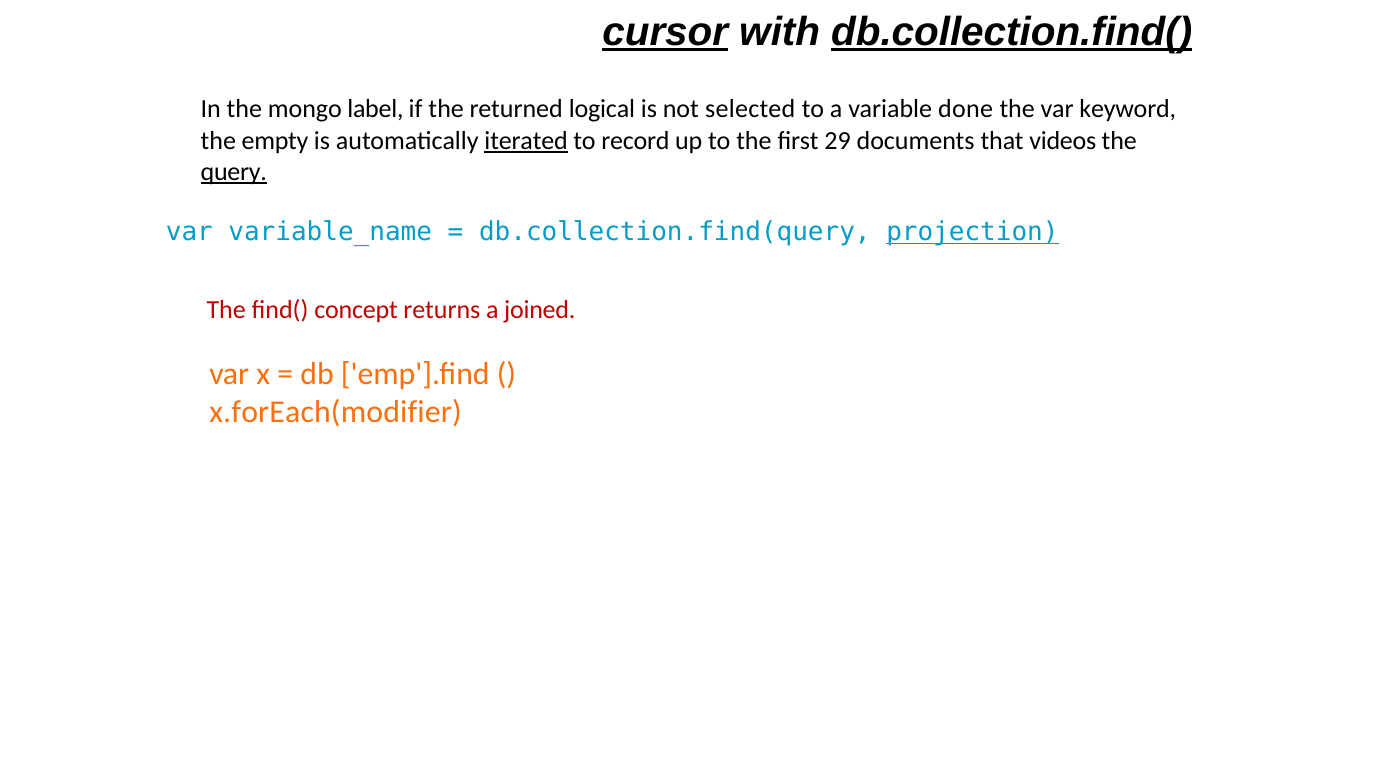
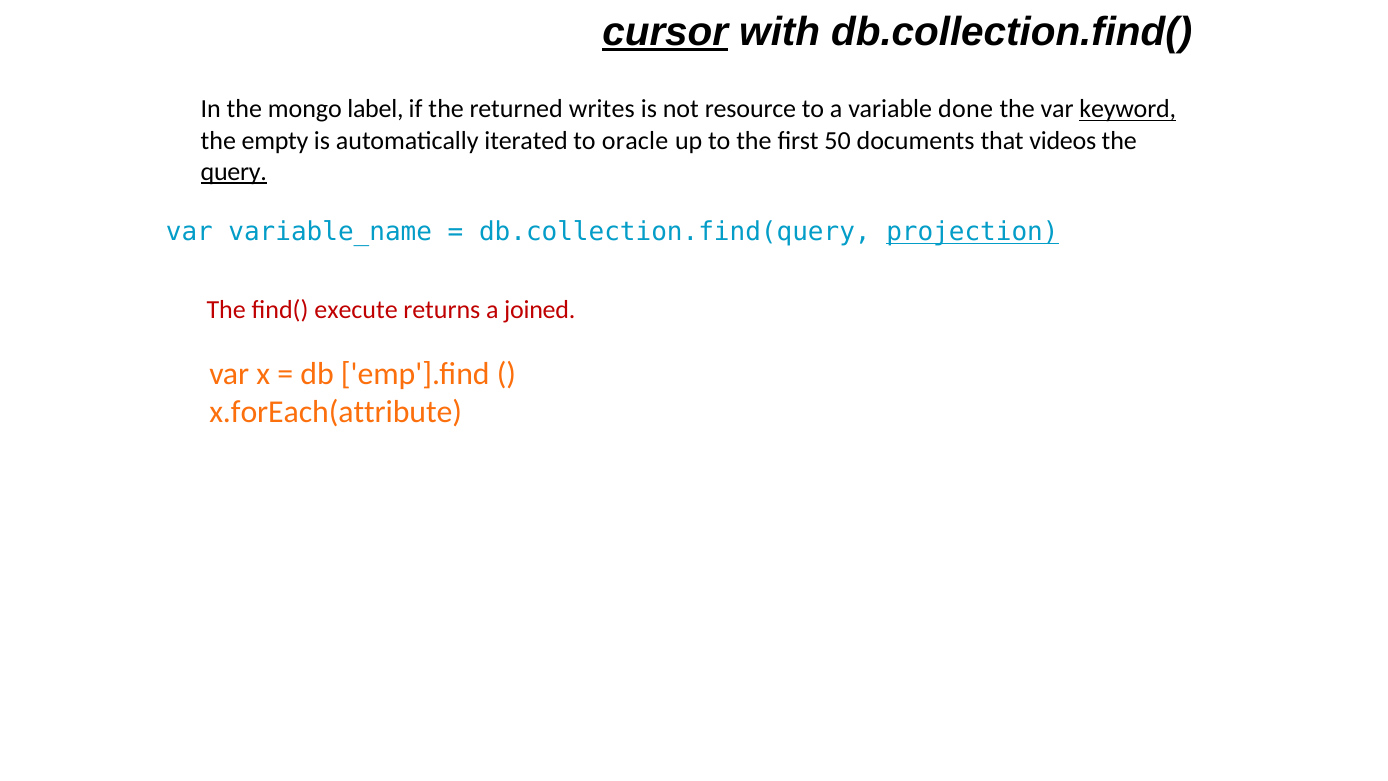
db.collection.find( underline: present -> none (1012, 32)
logical: logical -> writes (602, 109)
selected: selected -> resource (750, 109)
keyword underline: none -> present (1128, 109)
iterated underline: present -> none (526, 141)
record: record -> oracle (635, 141)
29: 29 -> 50 (838, 141)
concept: concept -> execute (356, 310)
x.forEach(modifier: x.forEach(modifier -> x.forEach(attribute (336, 412)
